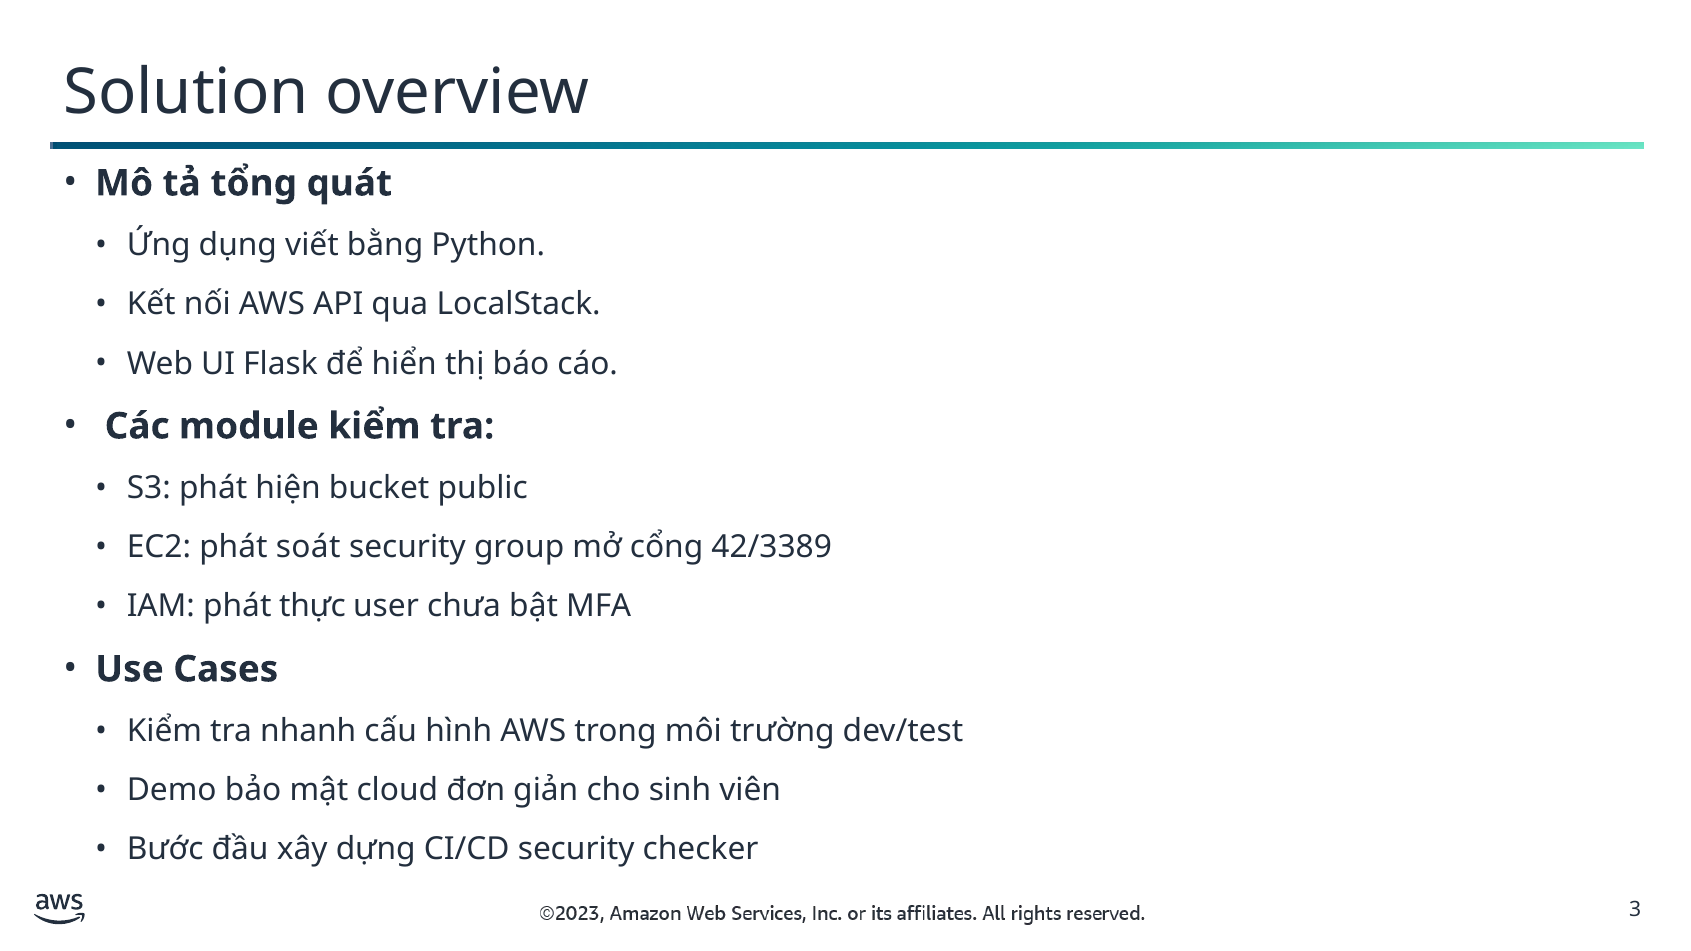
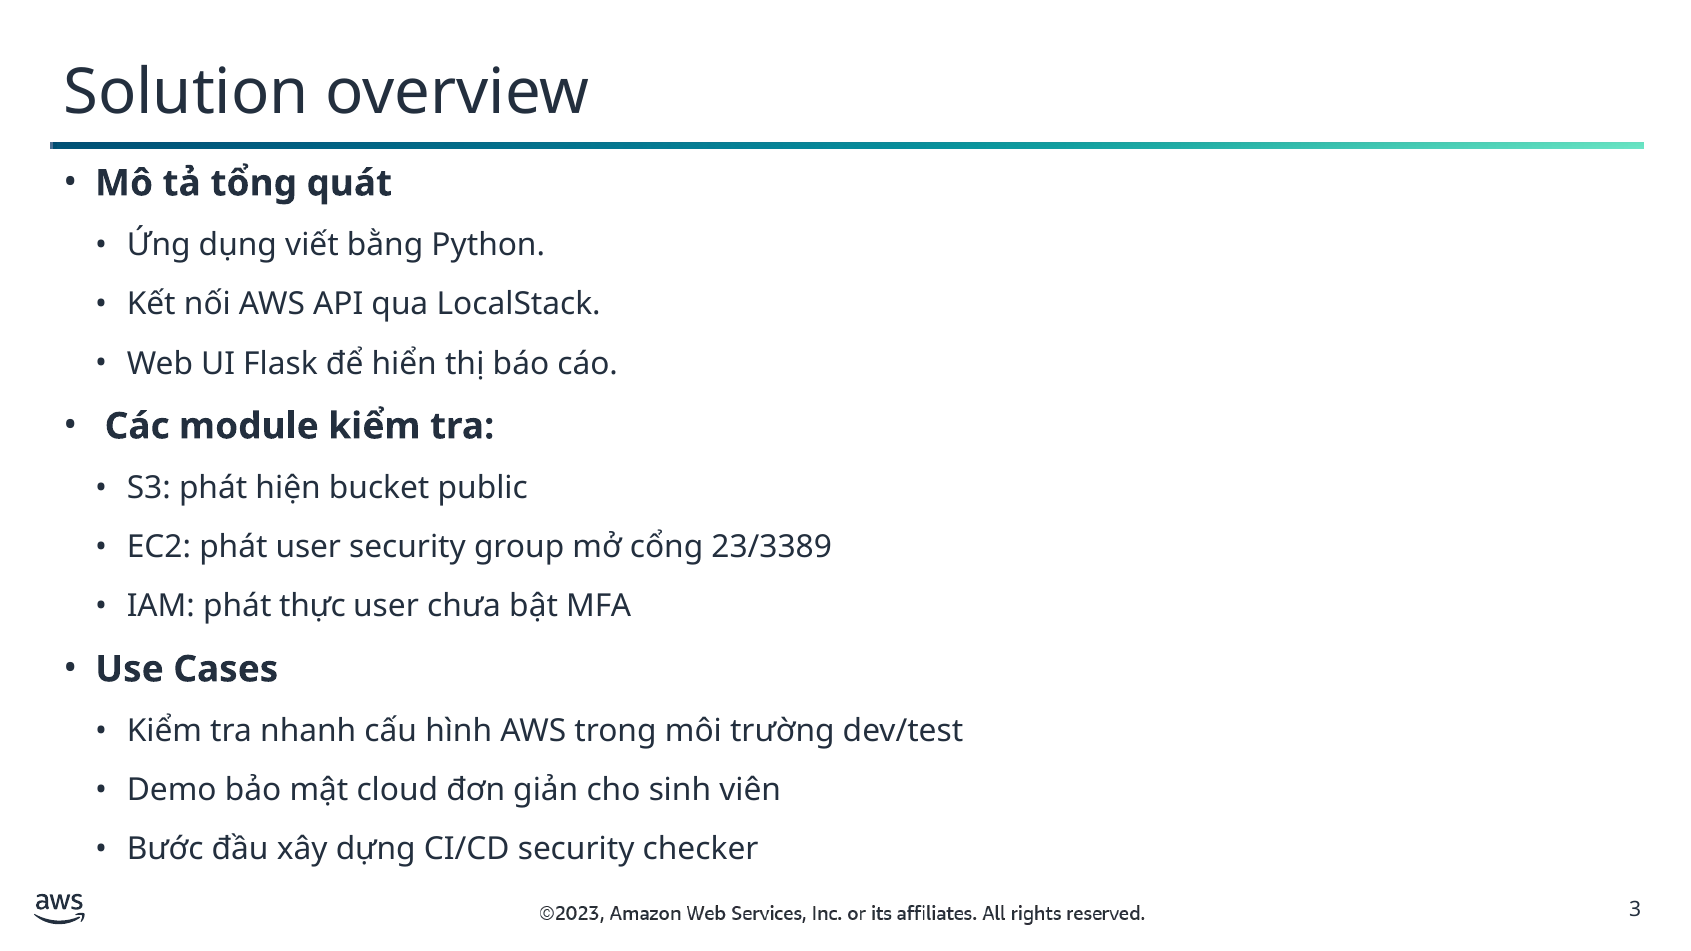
phát soát: soát -> user (308, 547)
42/3389: 42/3389 -> 23/3389 (772, 547)
